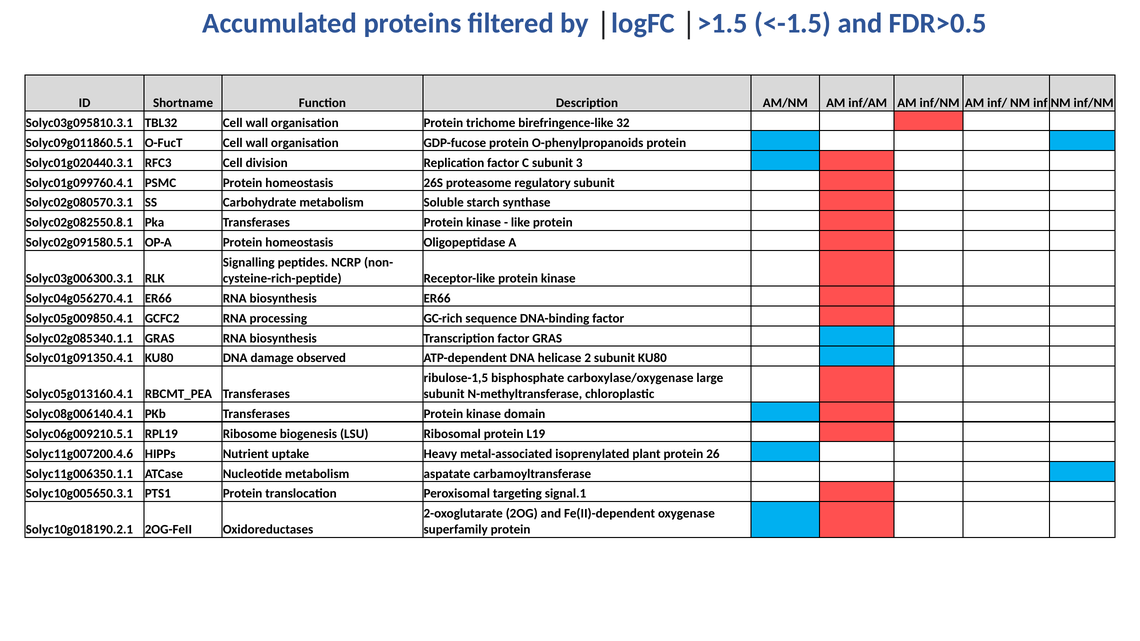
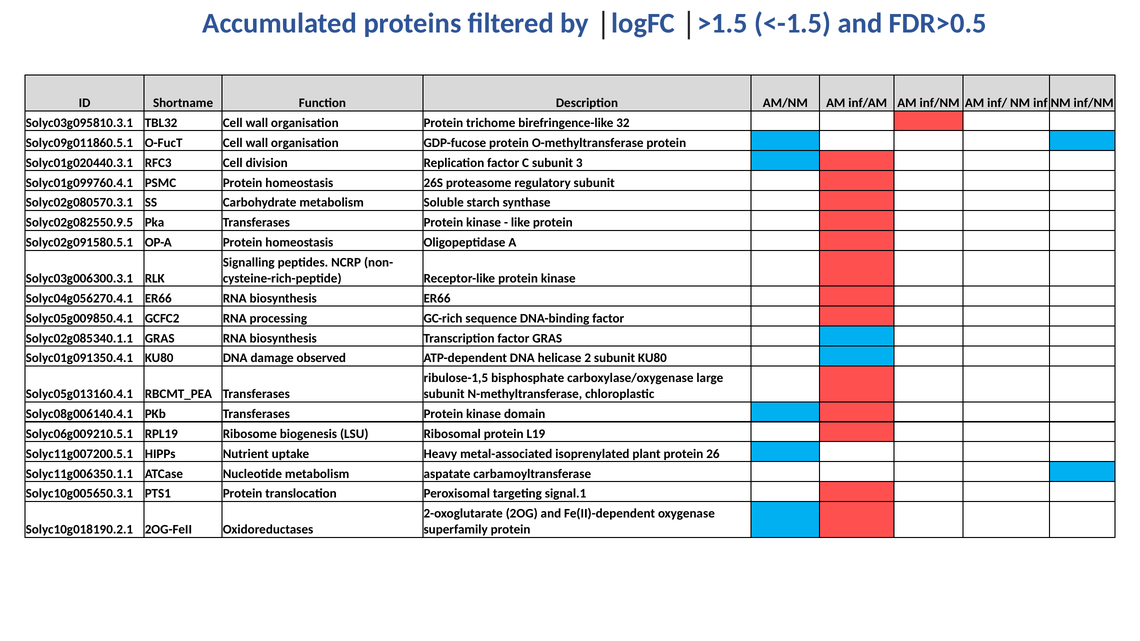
O-phenylpropanoids: O-phenylpropanoids -> O-methyltransferase (588, 143)
Solyc02g082550.8.1: Solyc02g082550.8.1 -> Solyc02g082550.9.5 (79, 223)
Solyc11g007200.4.6: Solyc11g007200.4.6 -> Solyc11g007200.5.1 (79, 454)
